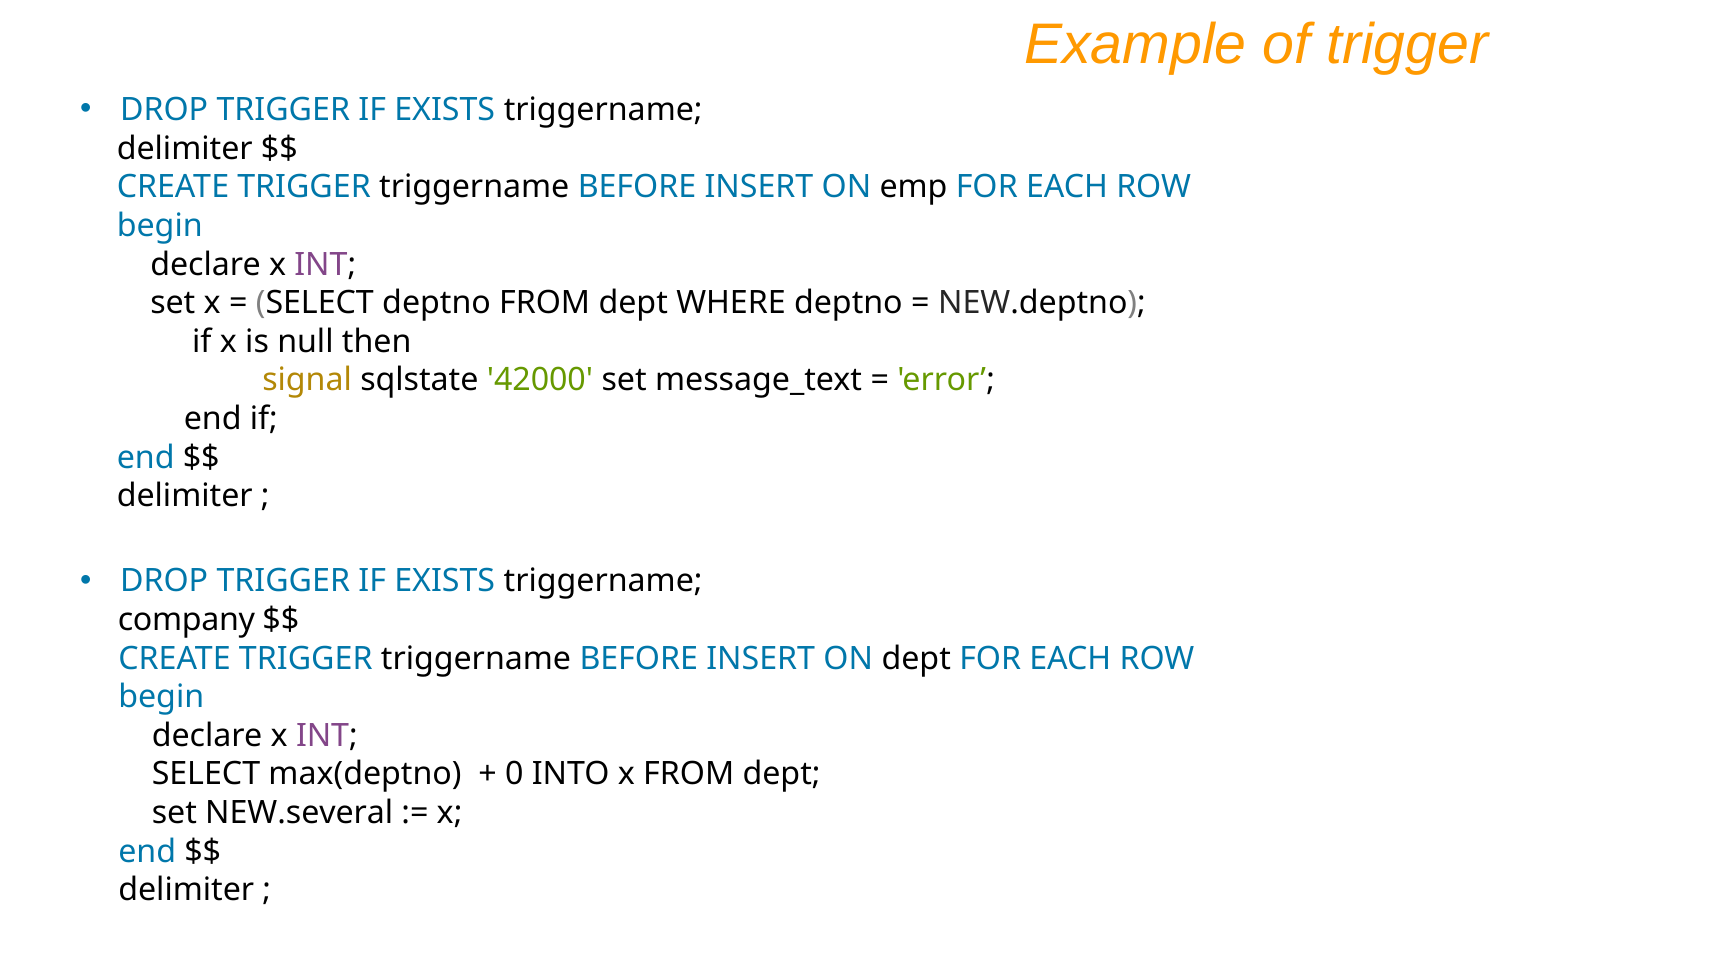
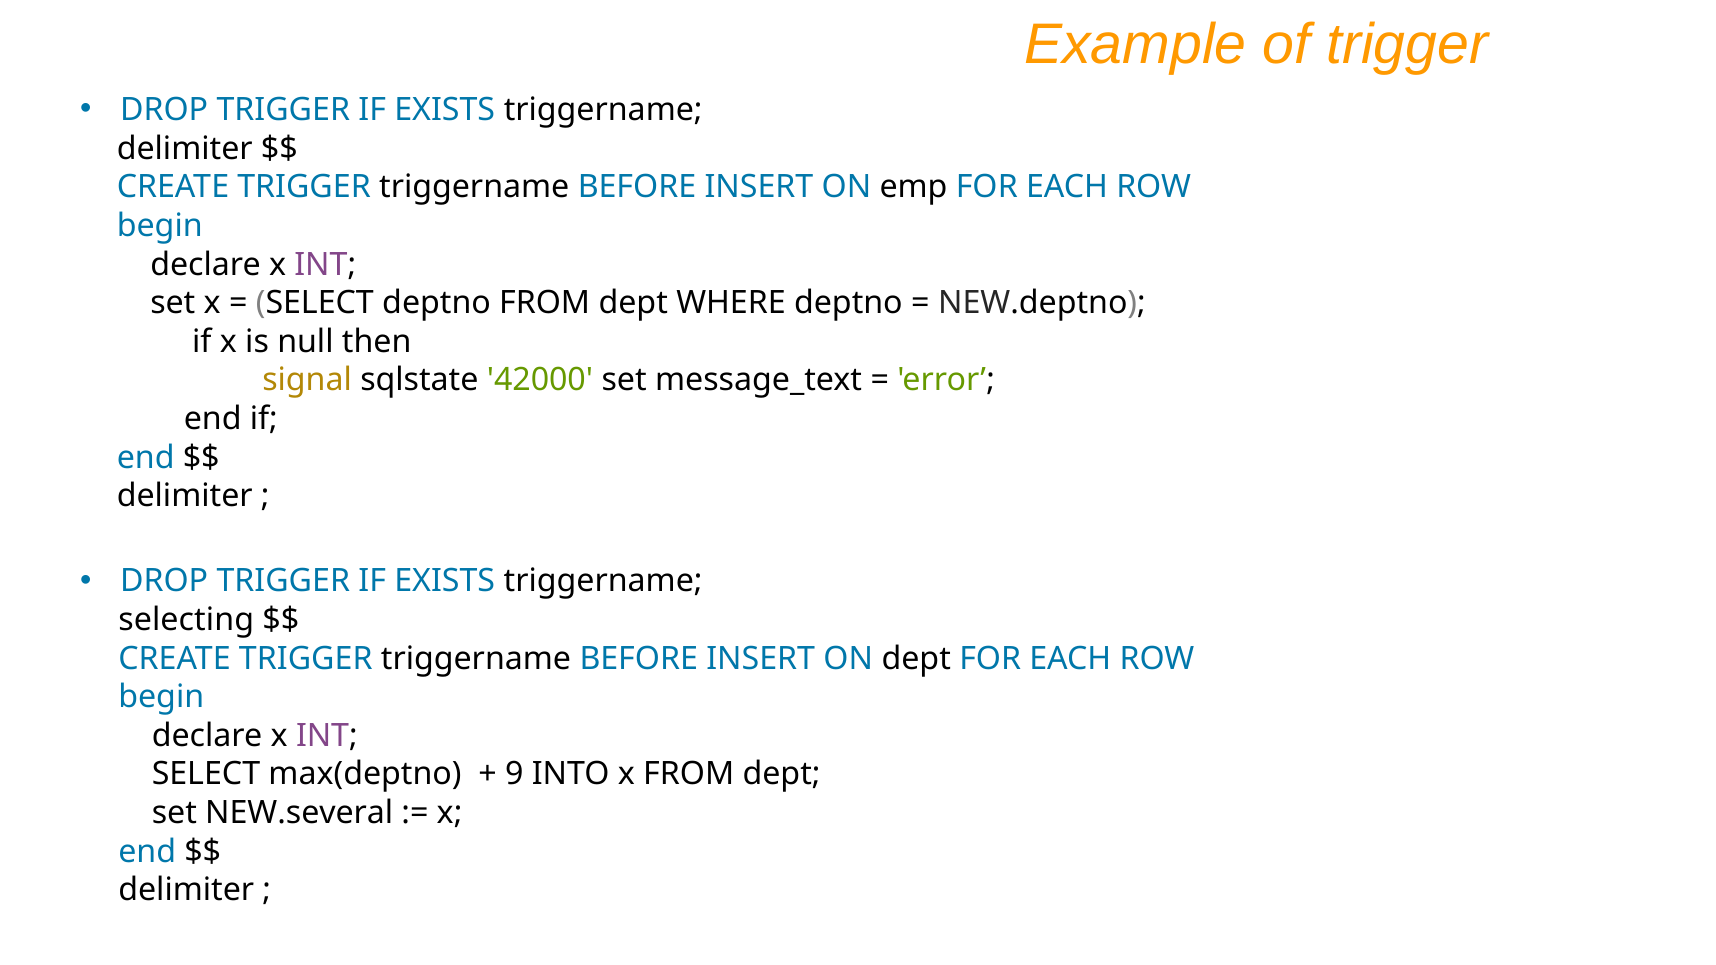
company: company -> selecting (186, 620)
0: 0 -> 9 (514, 774)
